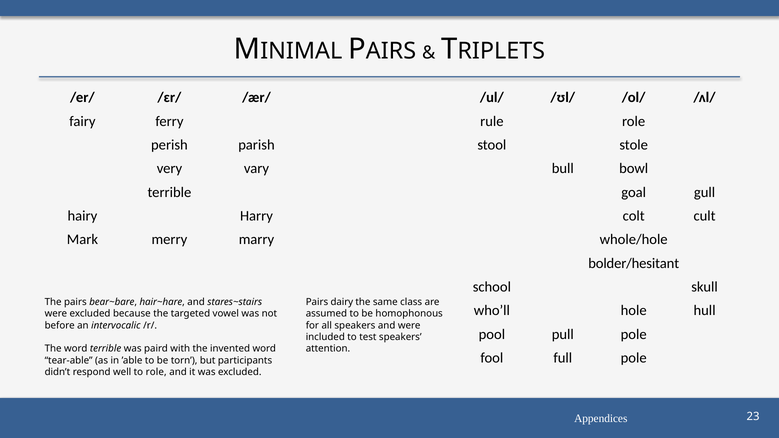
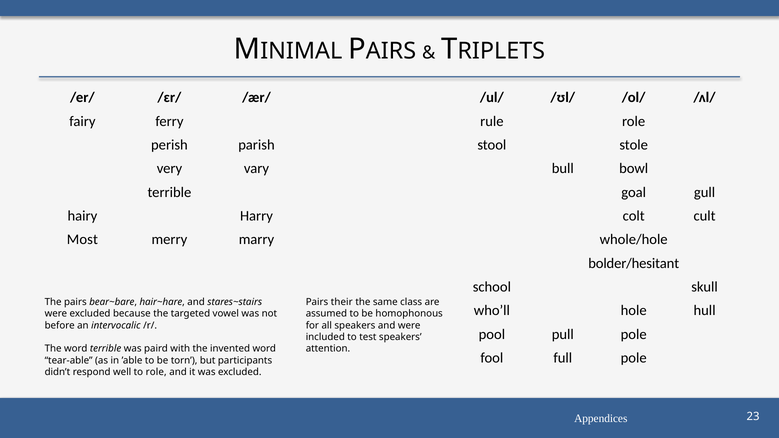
Mark: Mark -> Most (82, 240)
dairy: dairy -> their (342, 302)
